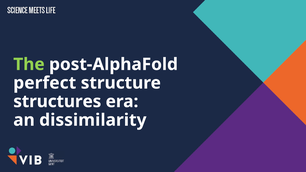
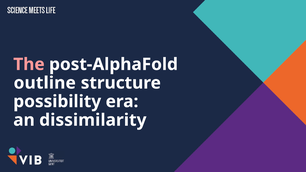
The colour: light green -> pink (29, 64)
perfect: perfect -> outline (45, 83)
structures: structures -> possibility (57, 102)
